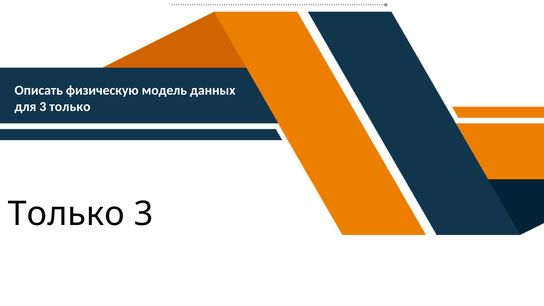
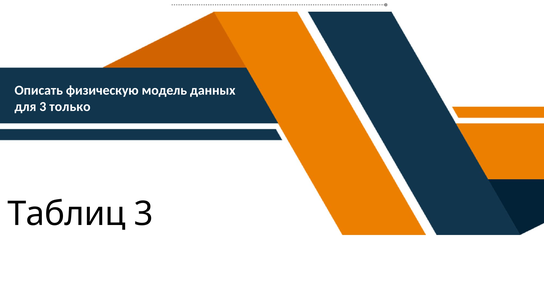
Только: Только -> Таблиц (67, 214)
